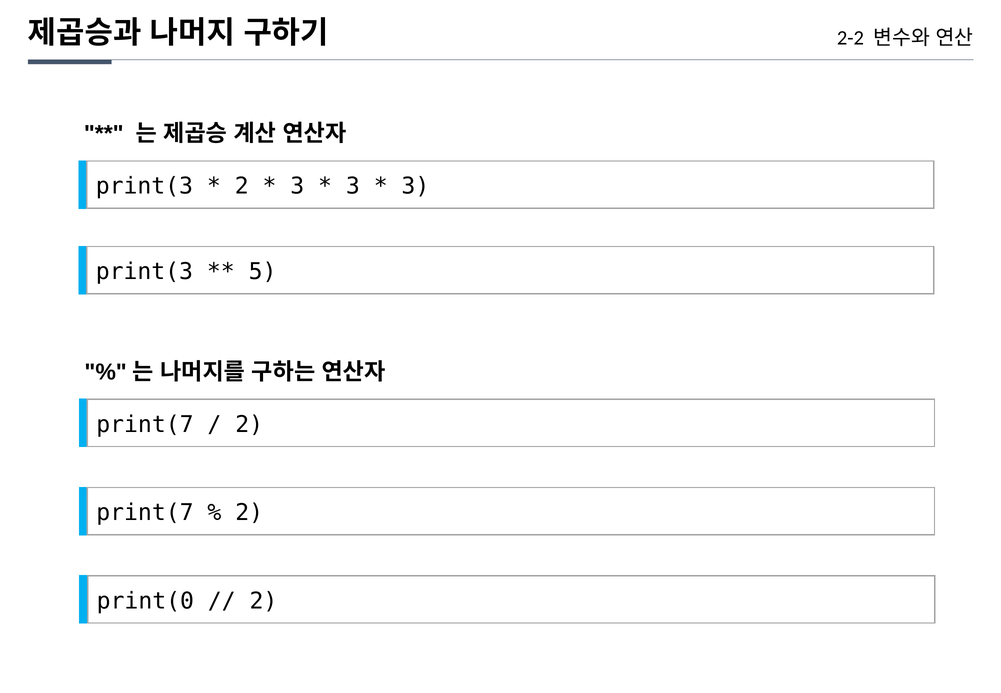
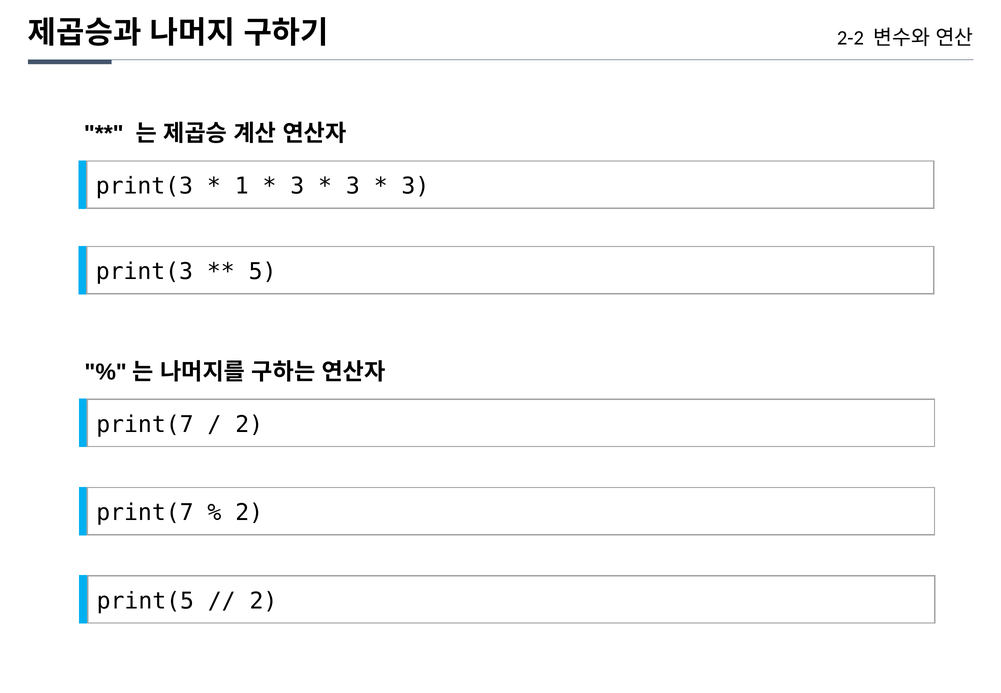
2: 2 -> 1 (242, 186)
print(0: print(0 -> print(5 (145, 601)
